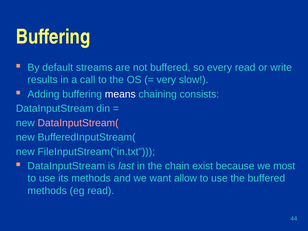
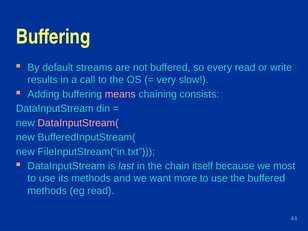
means colour: white -> pink (120, 94)
exist: exist -> itself (203, 166)
allow: allow -> more (186, 178)
